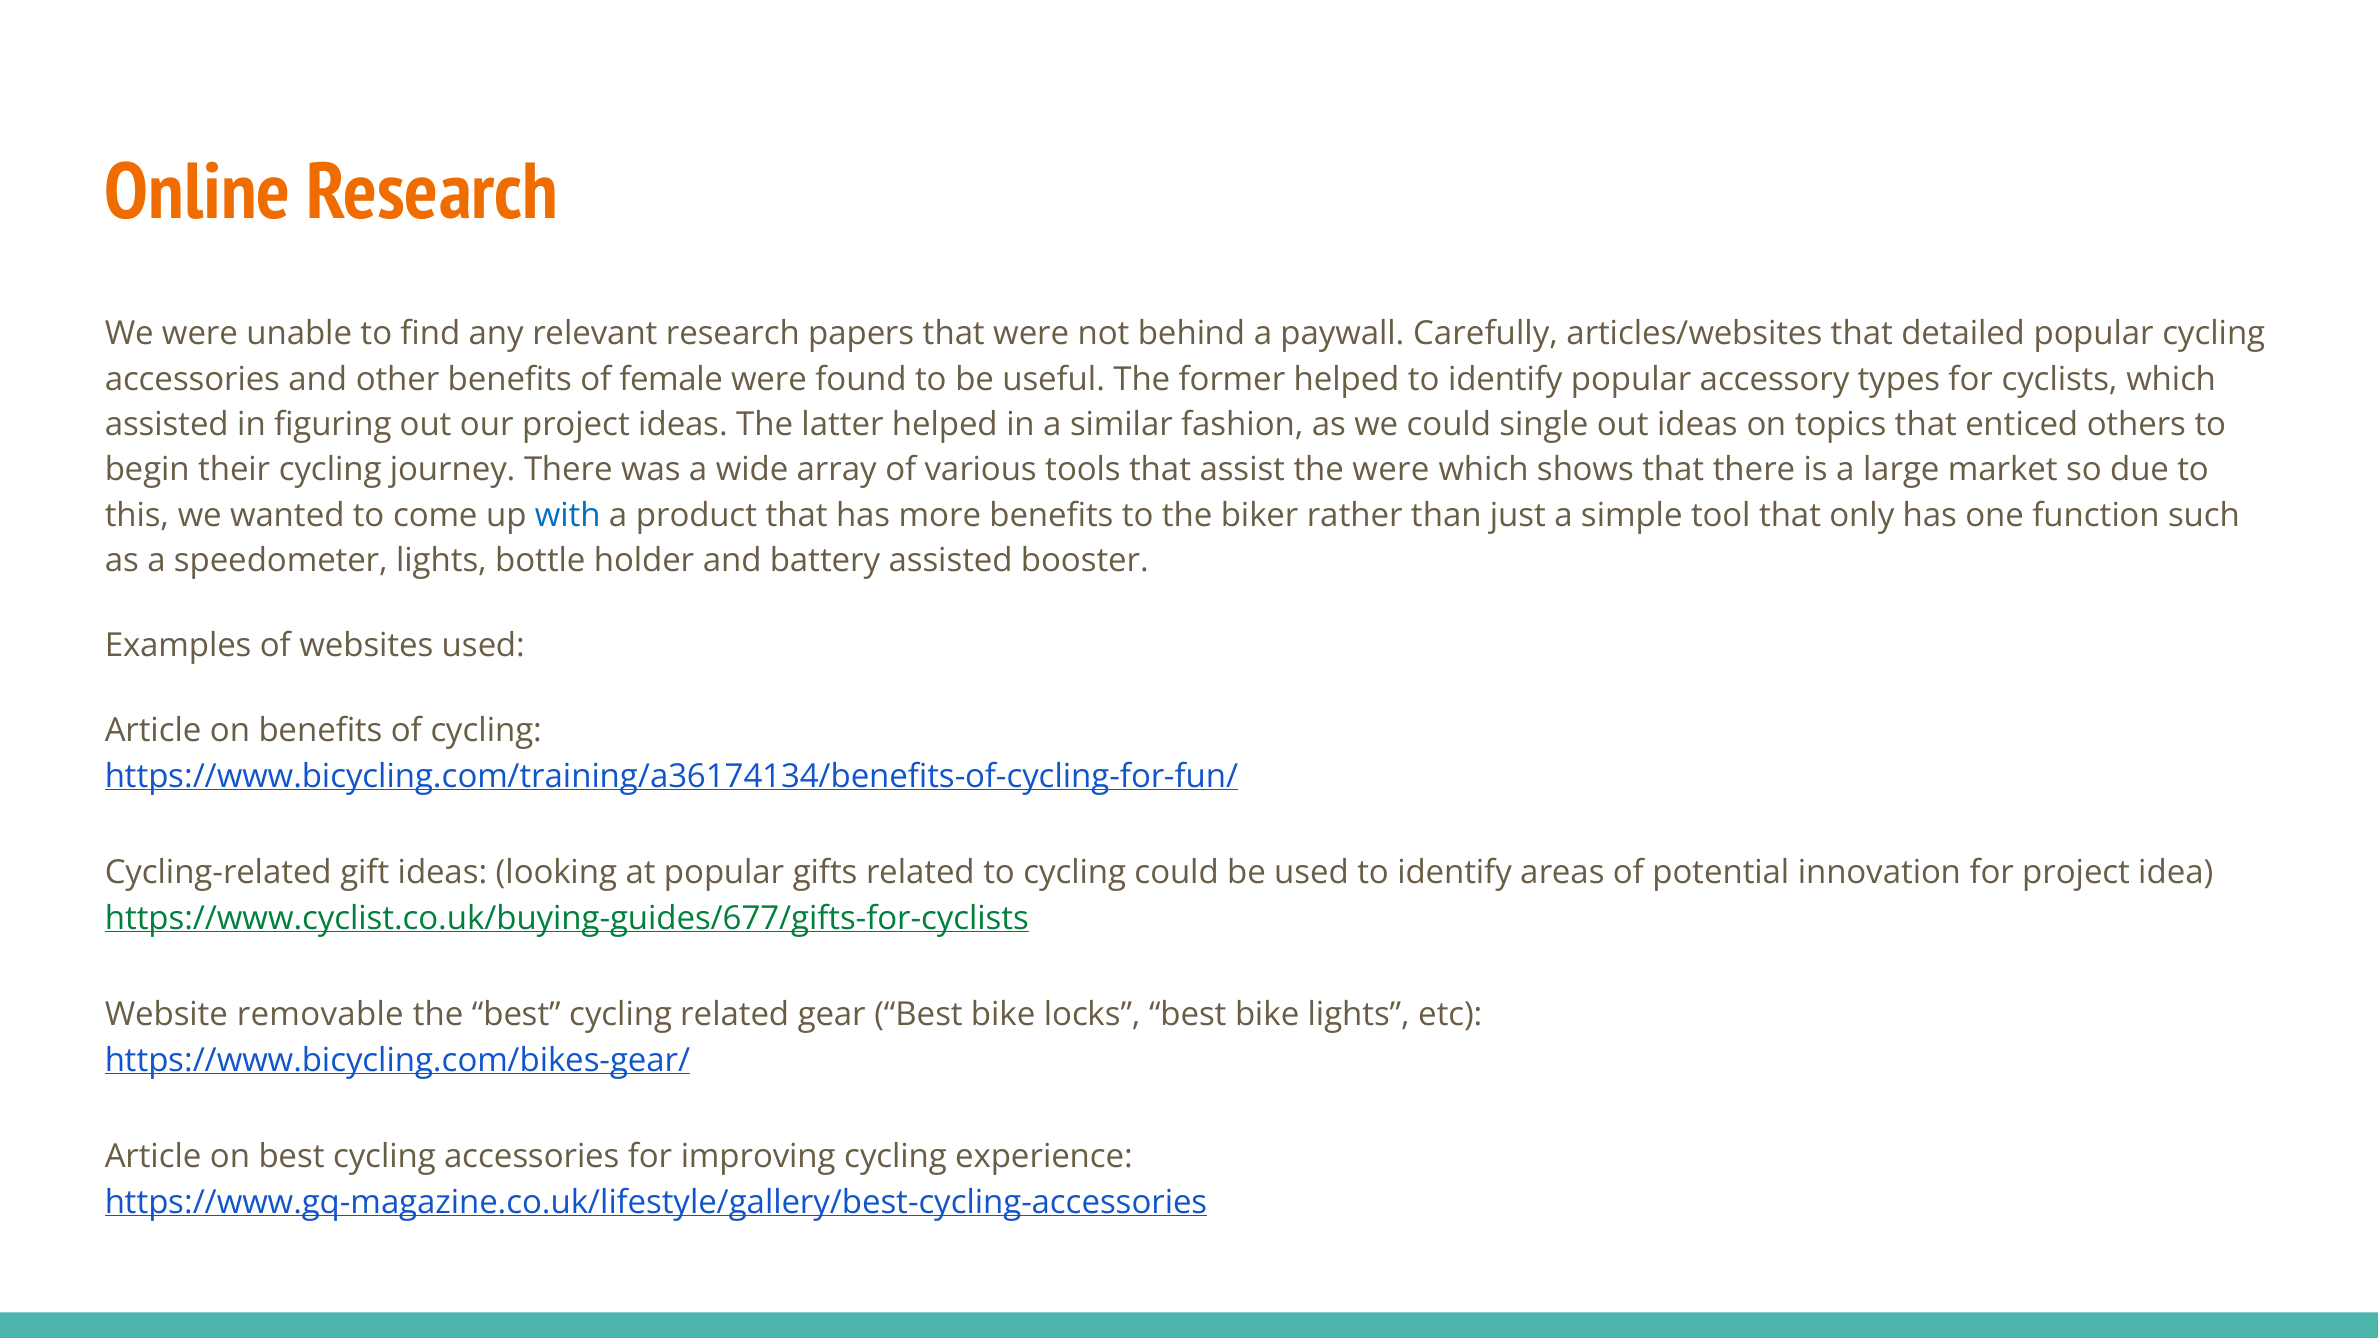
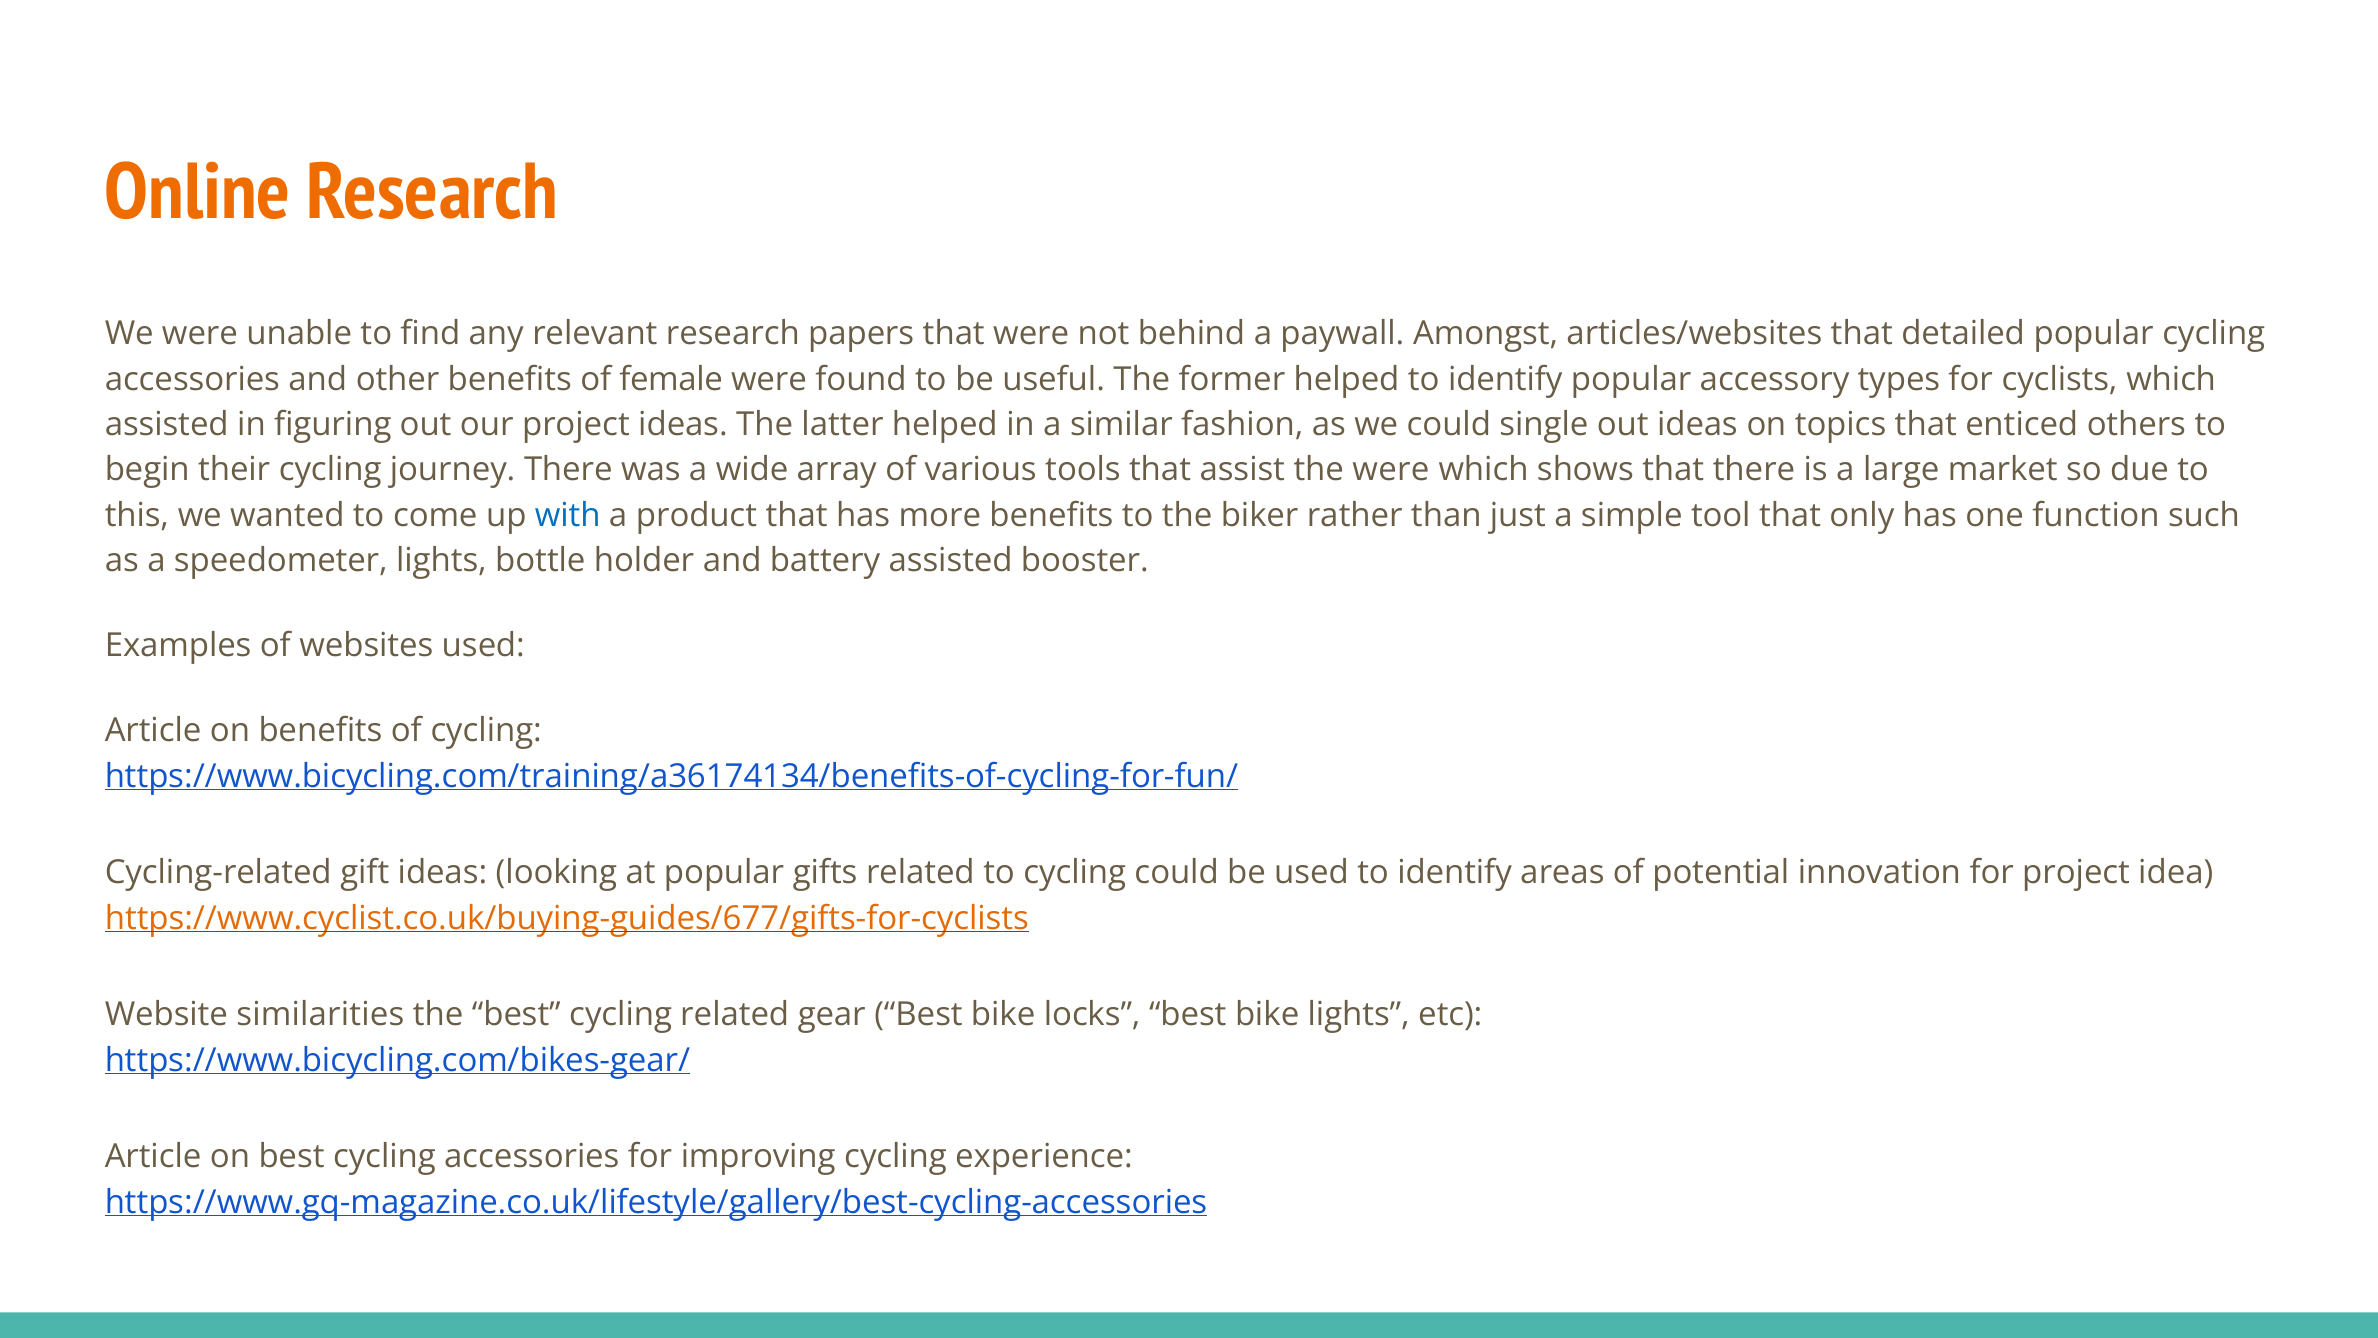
Carefully: Carefully -> Amongst (1486, 334)
https://www.cyclist.co.uk/buying-guides/677/gifts-for-cyclists colour: green -> orange (567, 918)
removable: removable -> similarities (320, 1014)
